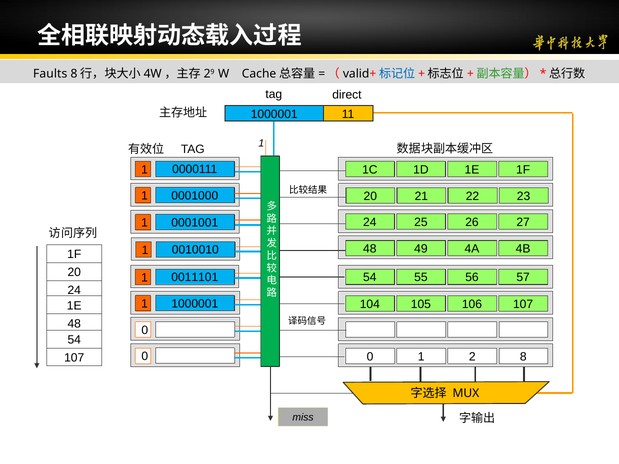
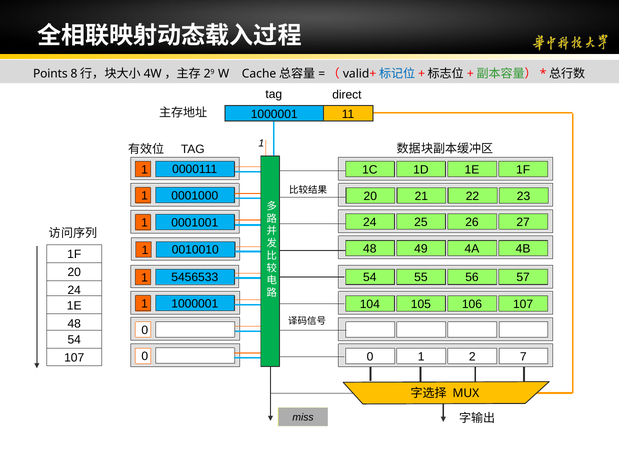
Faults: Faults -> Points (50, 74)
0011101: 0011101 -> 5456533 (195, 278)
8: 8 -> 7 (523, 357)
